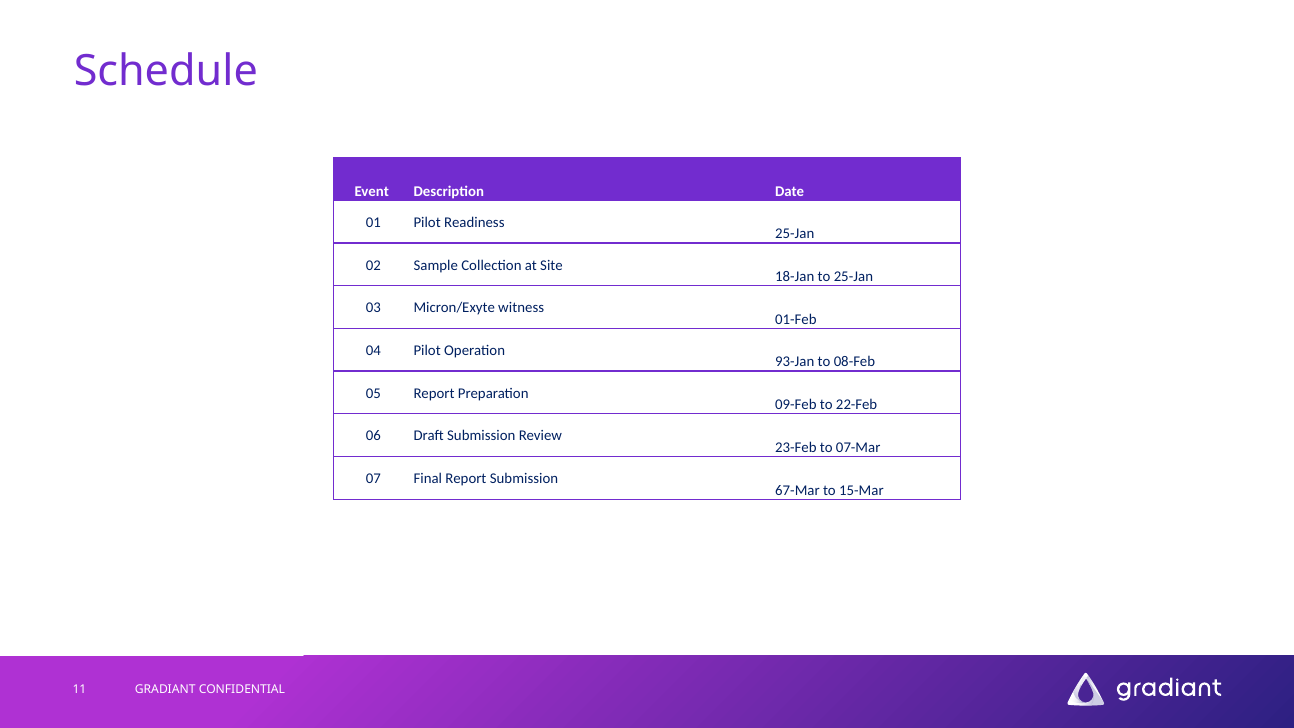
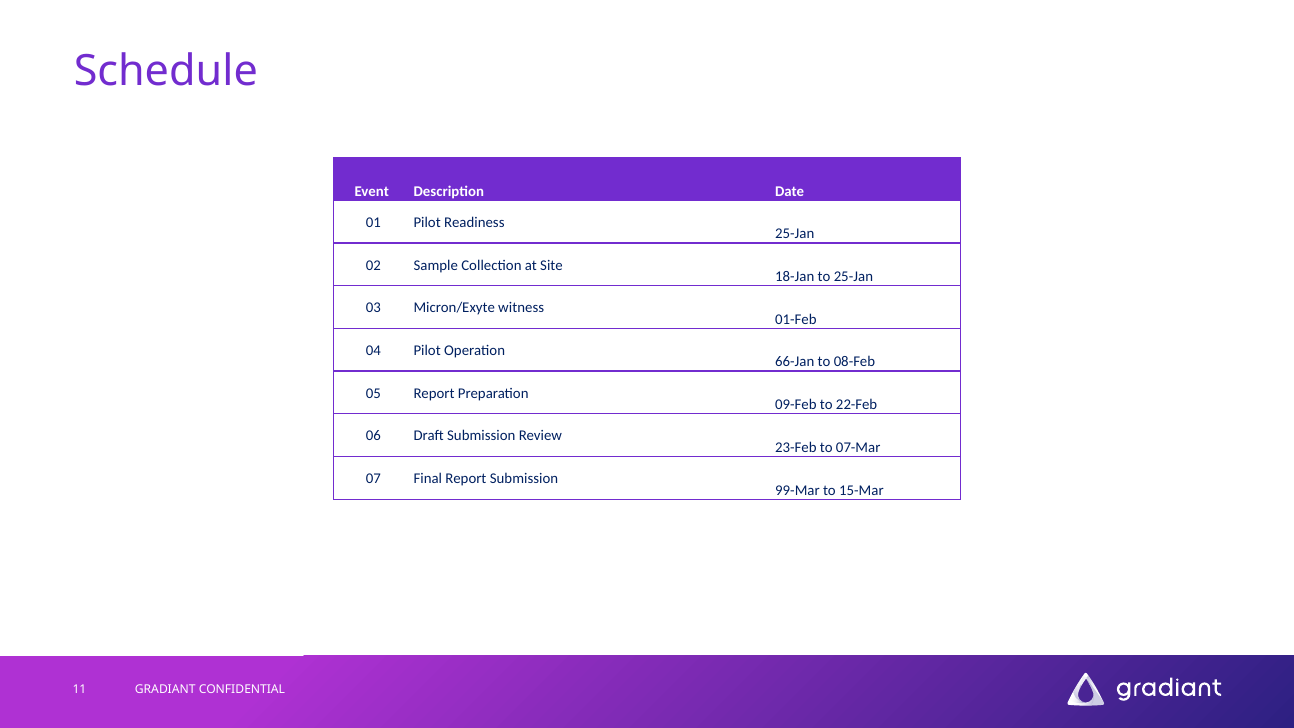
93-Jan: 93-Jan -> 66-Jan (795, 362)
67-Mar: 67-Mar -> 99-Mar (797, 490)
